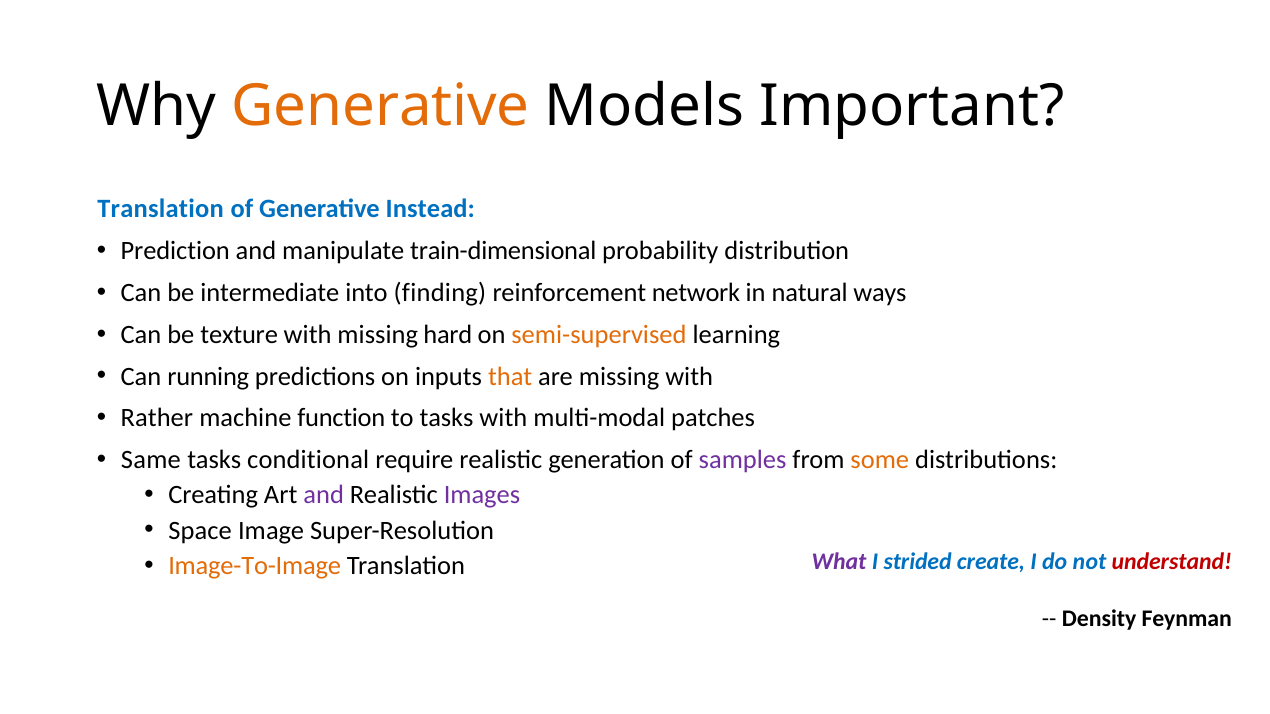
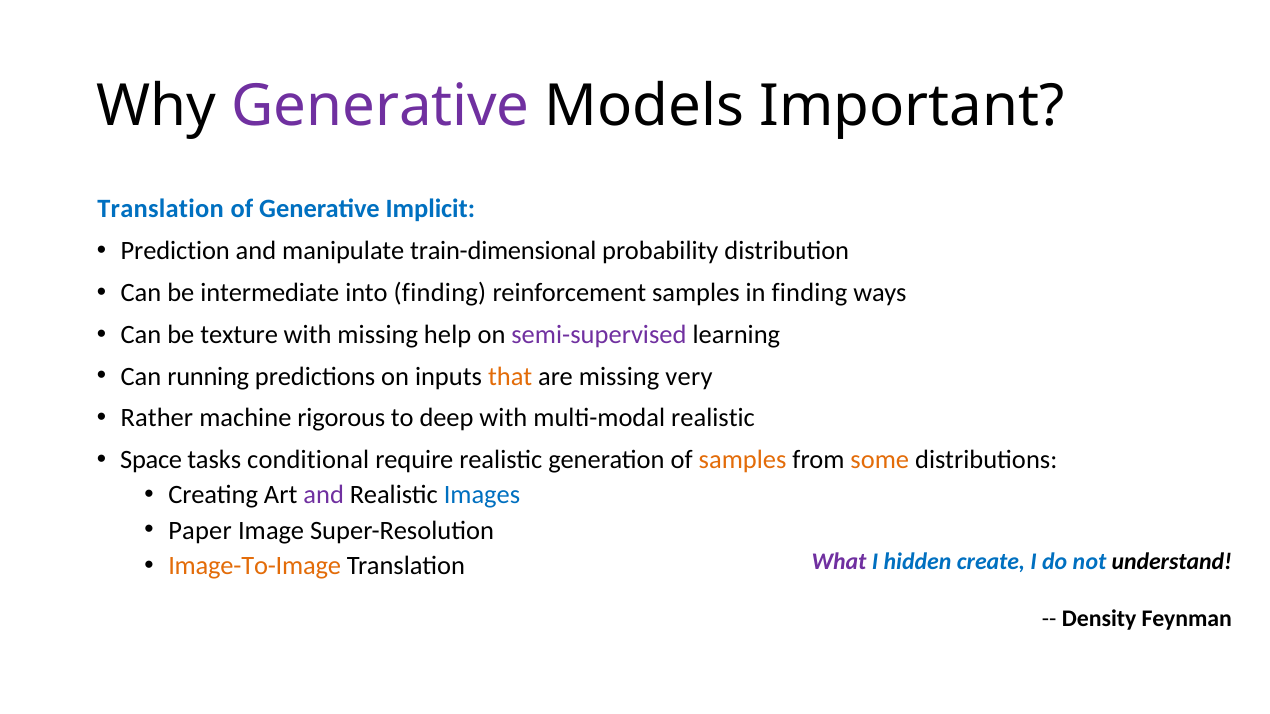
Generative colour: orange -> purple (381, 107)
Instead: Instead -> Implicit (430, 209)
reinforcement network: network -> samples (696, 293)
in natural: natural -> finding (809, 293)
hard: hard -> help (448, 335)
semi-supervised colour: orange -> purple (599, 335)
missing with: with -> very (689, 376)
function: function -> rigorous (341, 418)
to tasks: tasks -> deep (447, 418)
multi-modal patches: patches -> realistic (713, 418)
Same: Same -> Space (151, 460)
samples colour: purple -> orange (743, 460)
Images colour: purple -> blue (482, 495)
Space: Space -> Paper (200, 531)
strided: strided -> hidden (918, 561)
understand colour: red -> black (1172, 561)
